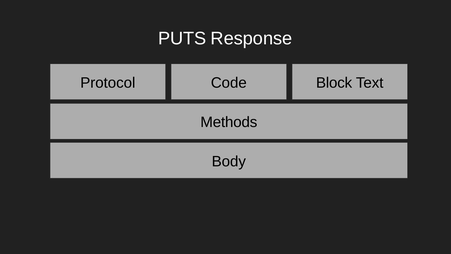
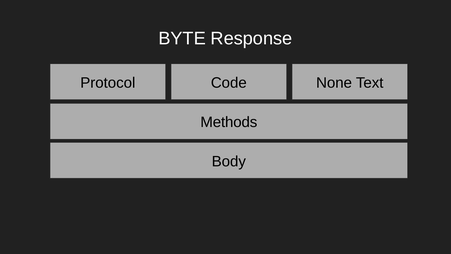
PUTS: PUTS -> BYTE (182, 39)
Block: Block -> None (334, 83)
